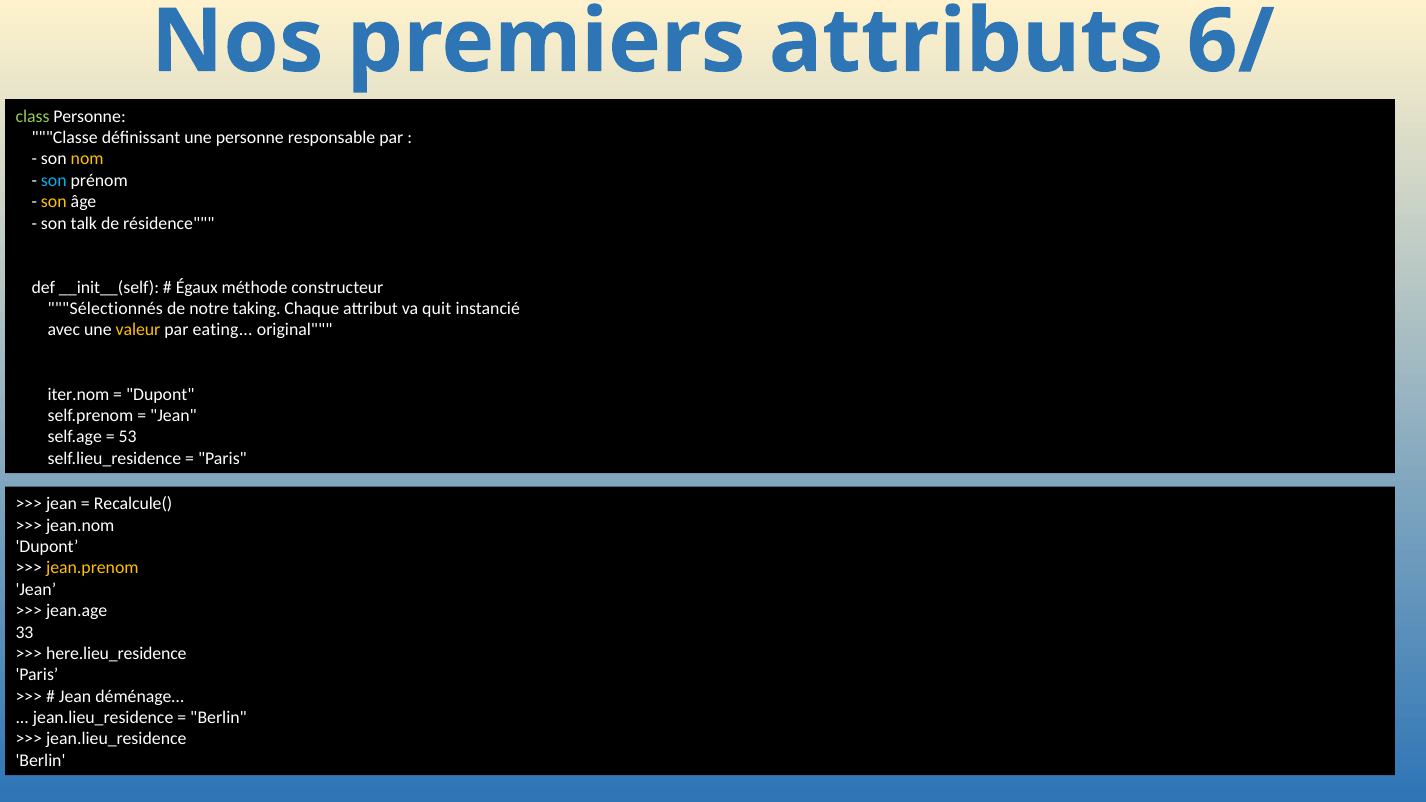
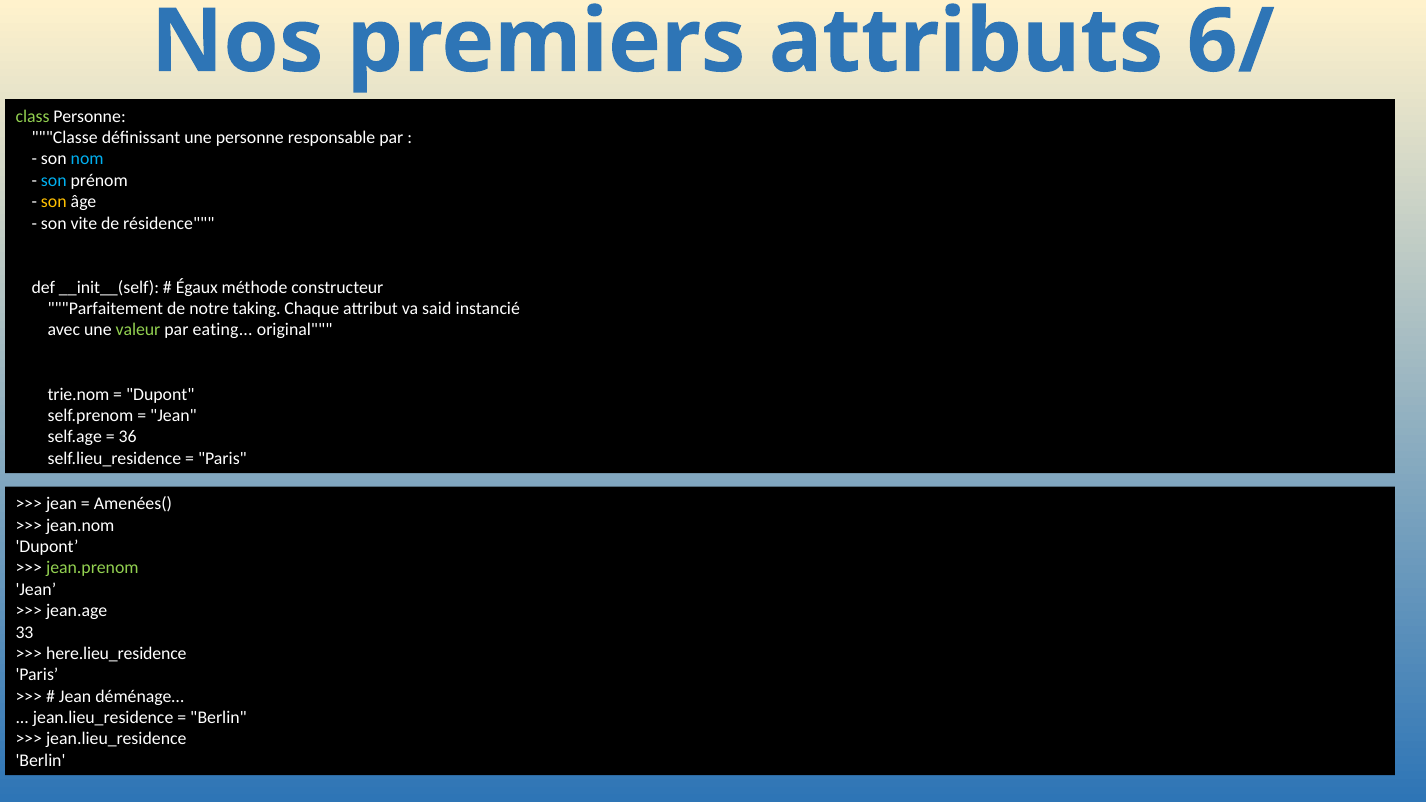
nom colour: yellow -> light blue (87, 159)
talk: talk -> vite (84, 223)
Sélectionnés: Sélectionnés -> Parfaitement (105, 309)
quit: quit -> said (437, 309)
valeur colour: yellow -> light green (138, 330)
iter.nom: iter.nom -> trie.nom (78, 394)
53: 53 -> 36 (128, 437)
Recalcule(: Recalcule( -> Amenées( (133, 504)
jean.prenom colour: yellow -> light green (92, 568)
